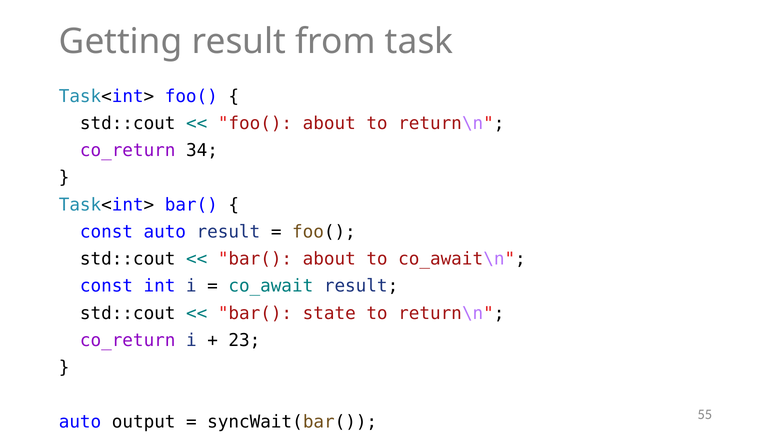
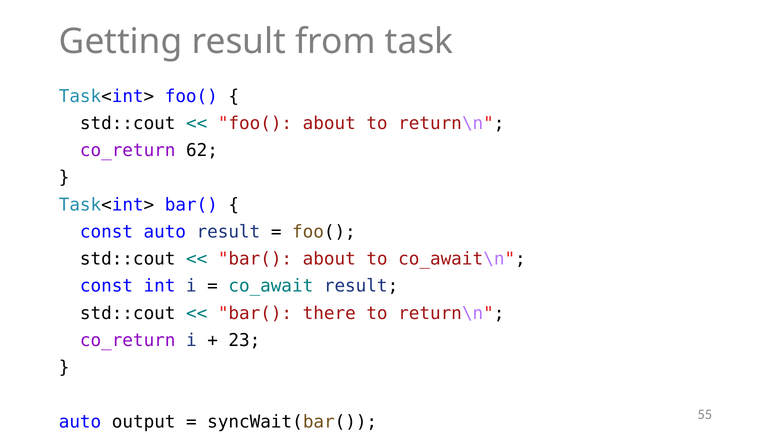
34: 34 -> 62 (202, 150)
state: state -> there (329, 313)
